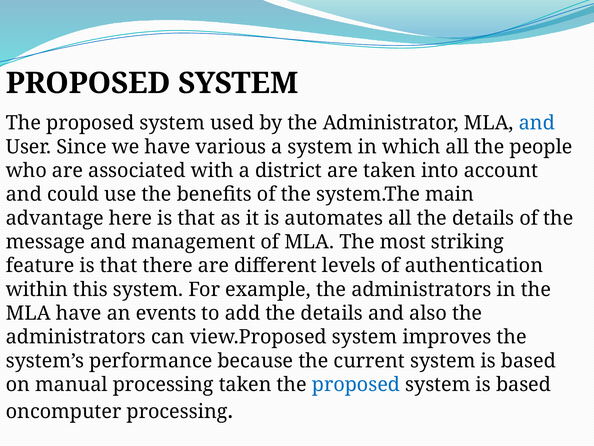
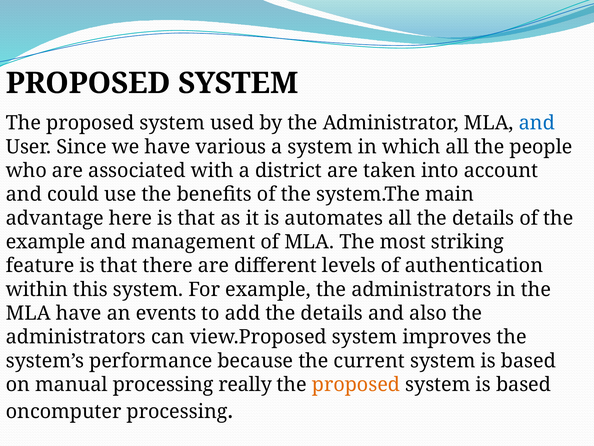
message: message -> example (46, 242)
processing taken: taken -> really (245, 384)
proposed colour: blue -> orange (356, 384)
